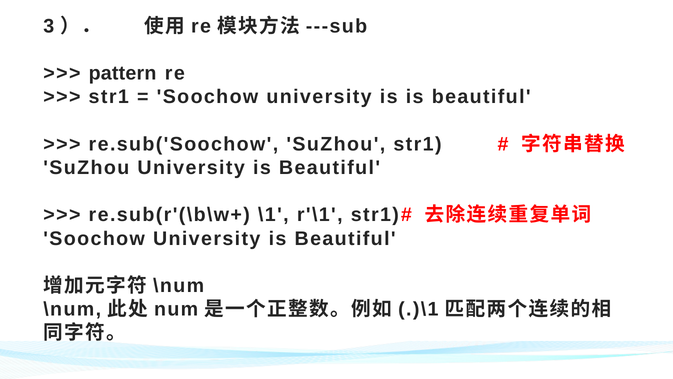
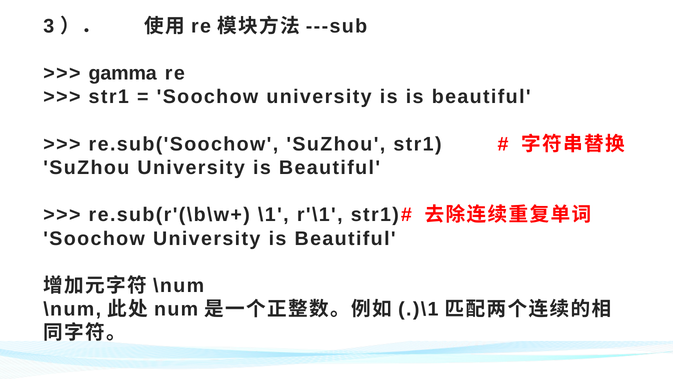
pattern: pattern -> gamma (123, 73)
